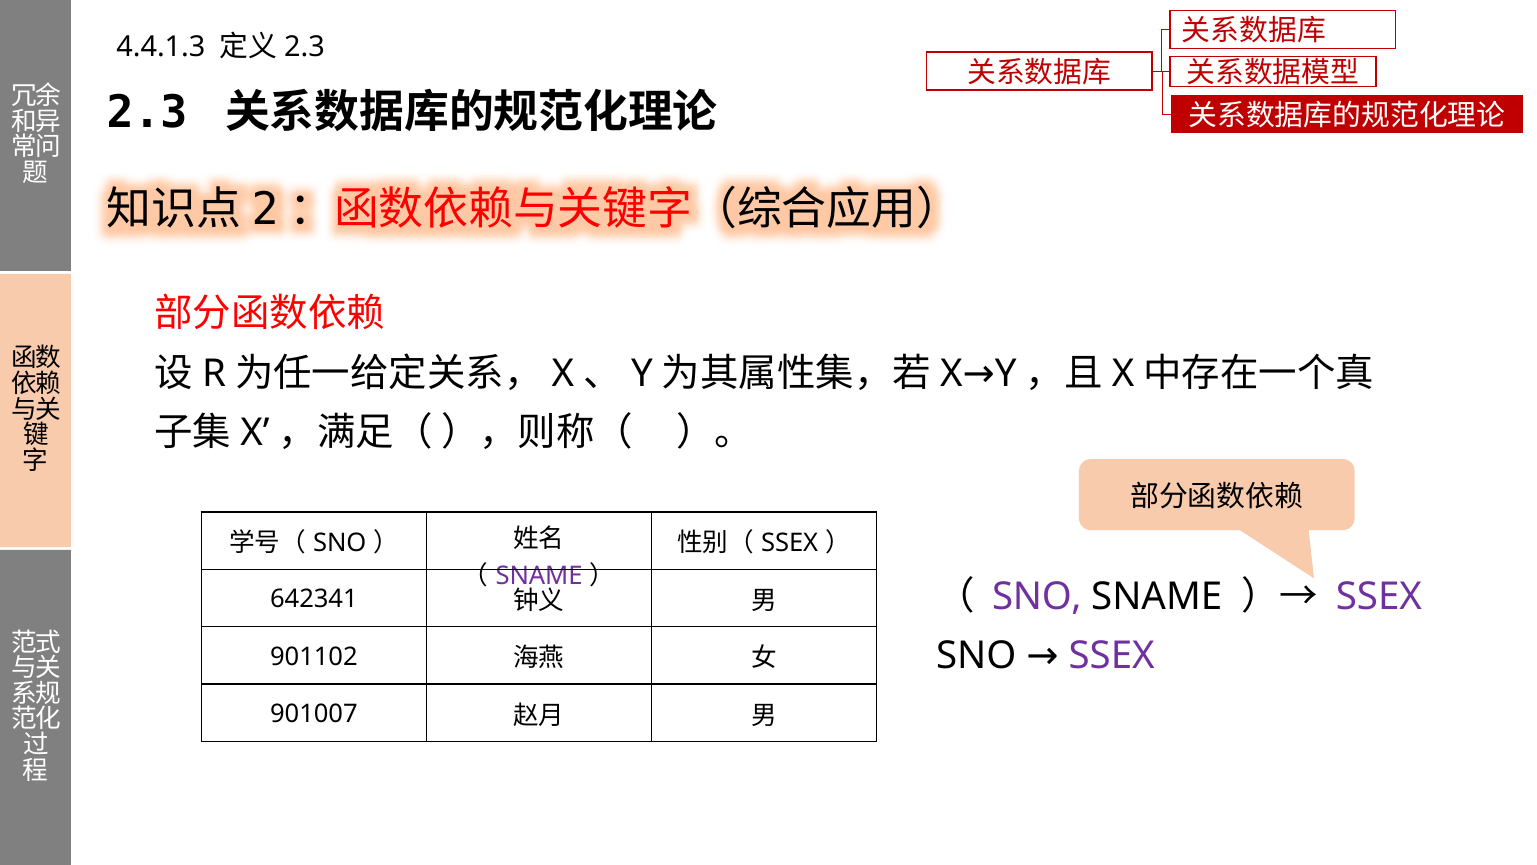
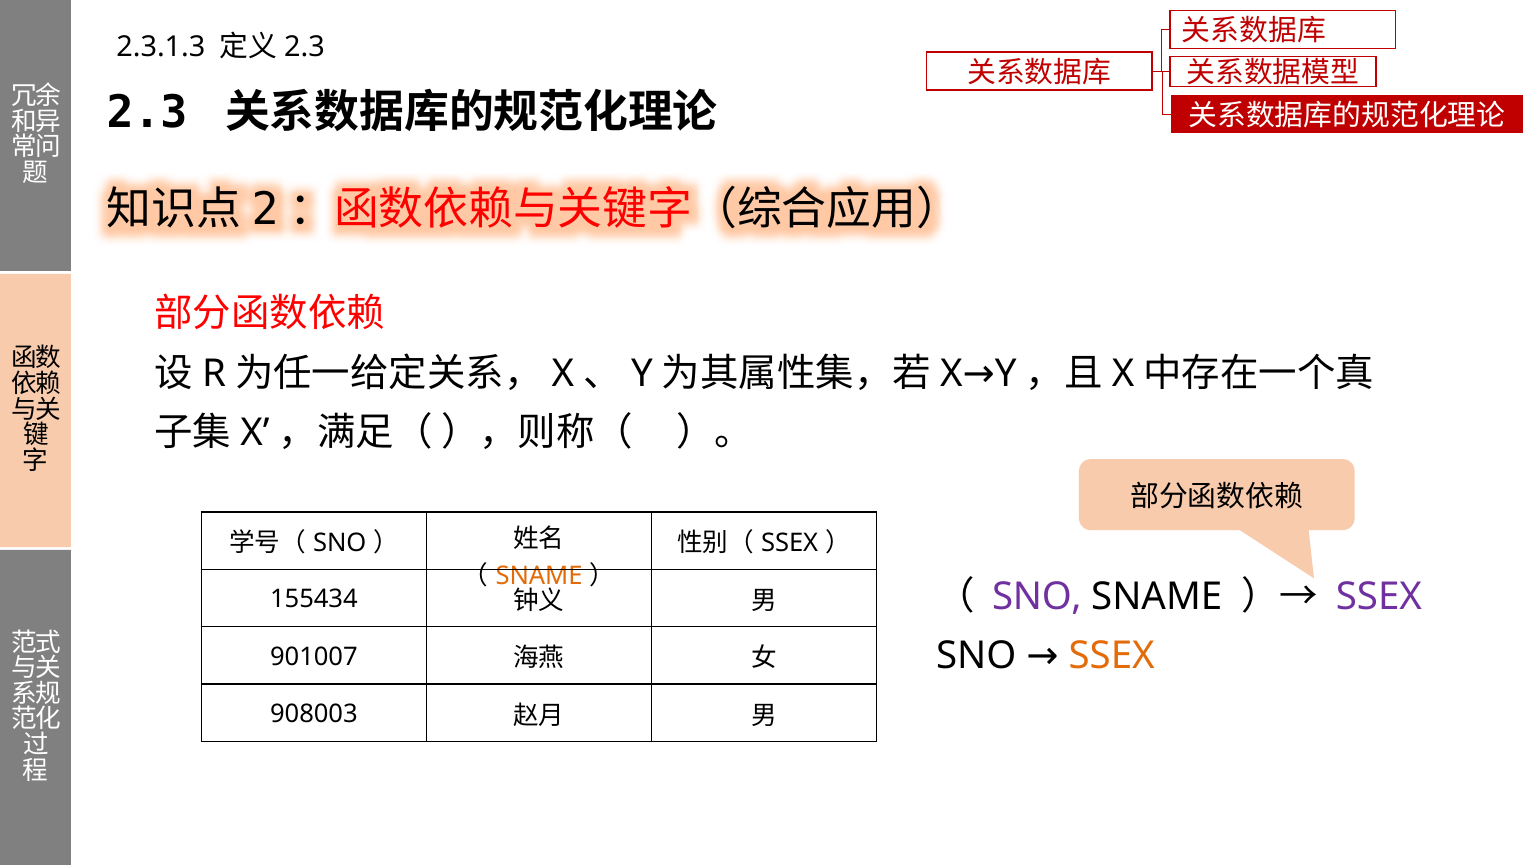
4.4.1.3: 4.4.1.3 -> 2.3.1.3 (161, 47)
SNAME colour: purple -> orange (539, 575)
642341: 642341 -> 155434 (314, 599)
SSEX colour: purple -> orange (1112, 656)
901102: 901102 -> 901007 (314, 657)
901007: 901007 -> 908003 (314, 714)
